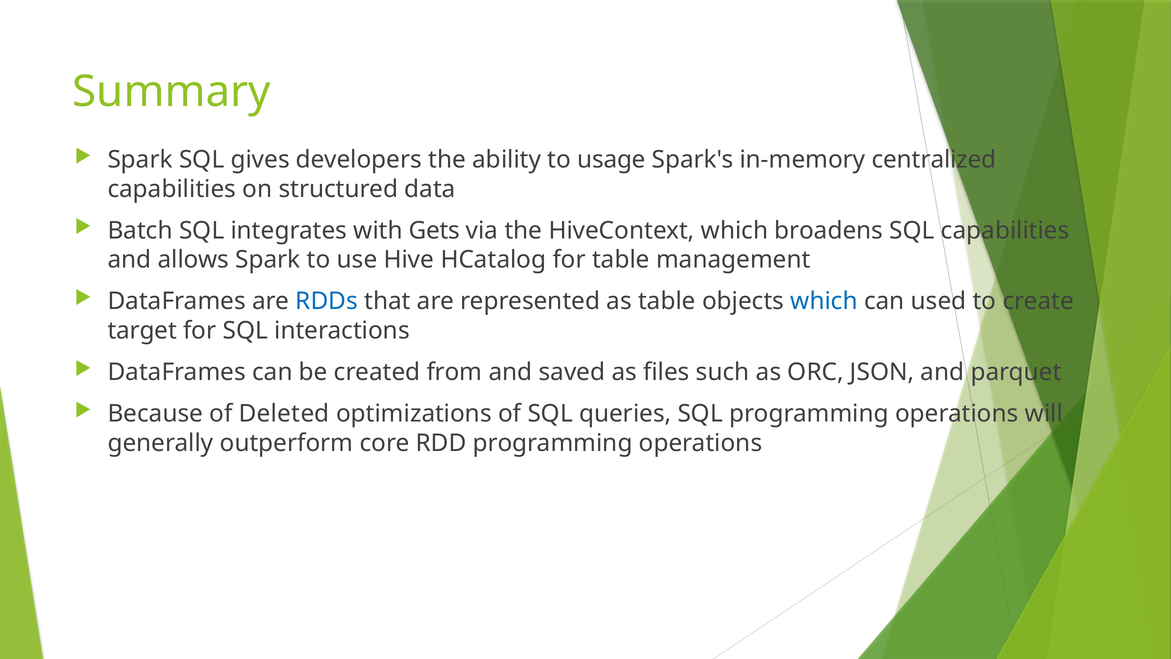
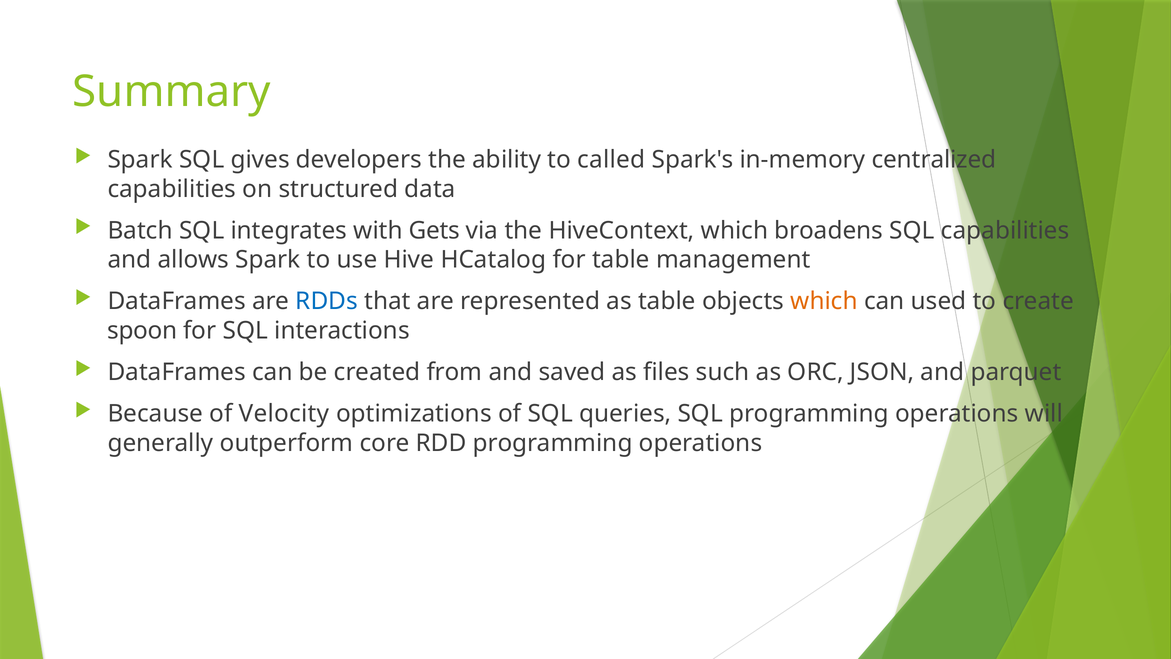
usage: usage -> called (611, 160)
which colour: blue -> orange (824, 301)
target: target -> spoon (142, 331)
Deleted: Deleted -> Velocity (284, 413)
